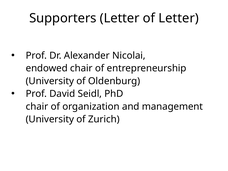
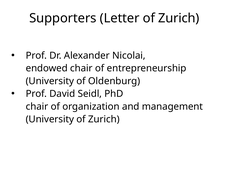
Letter of Letter: Letter -> Zurich (179, 18)
